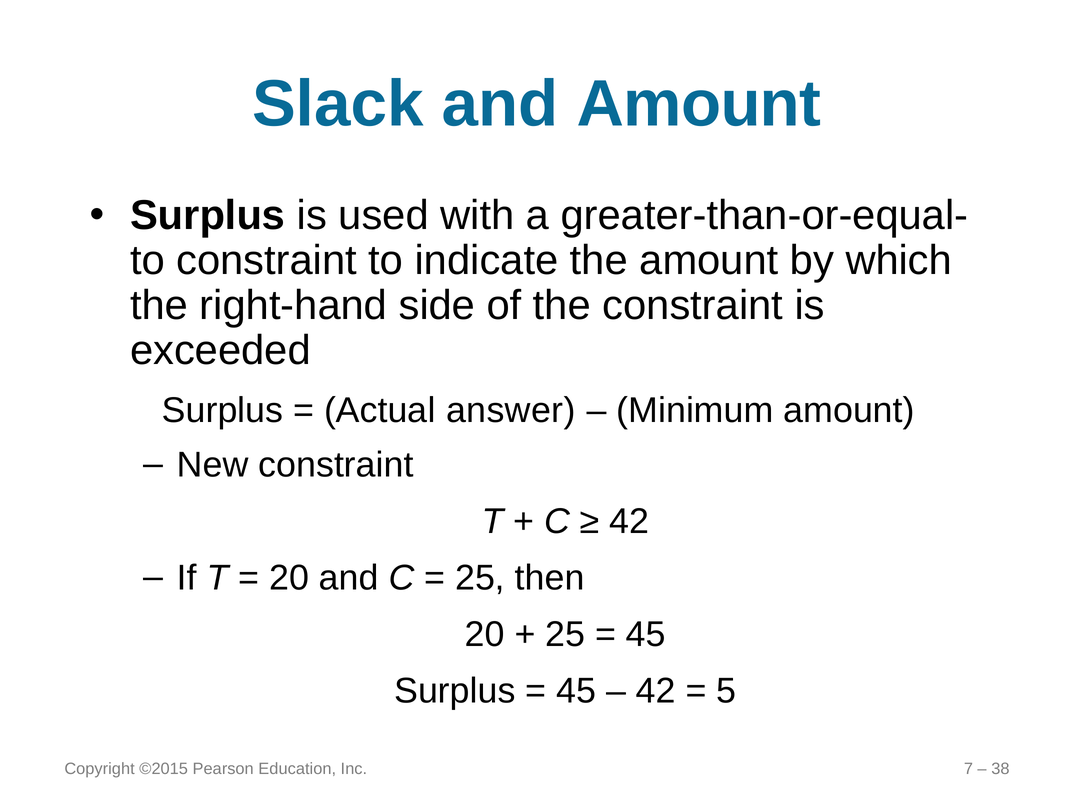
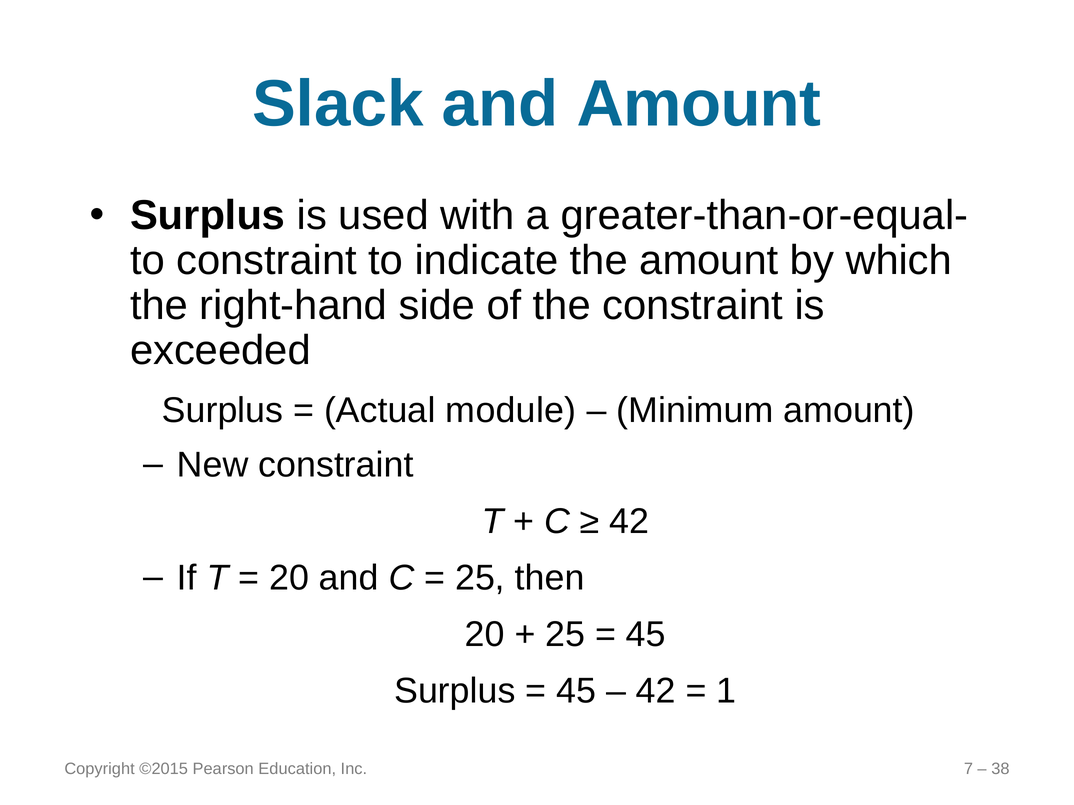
answer: answer -> module (511, 410)
5: 5 -> 1 (726, 691)
